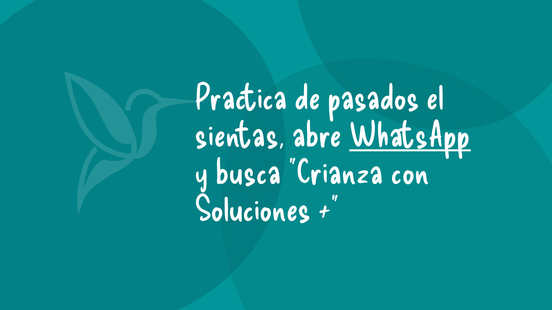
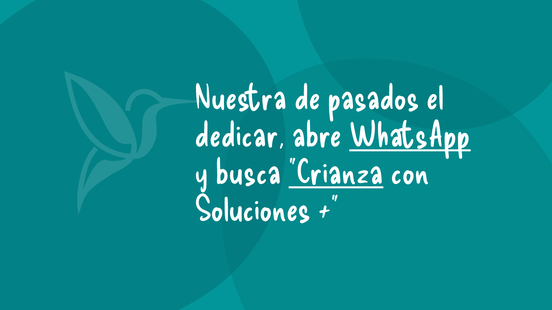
Practica: Practica -> Nuestra (241, 98)
sientas: sientas -> dedicar (240, 136)
Crianza underline: none -> present (336, 173)
